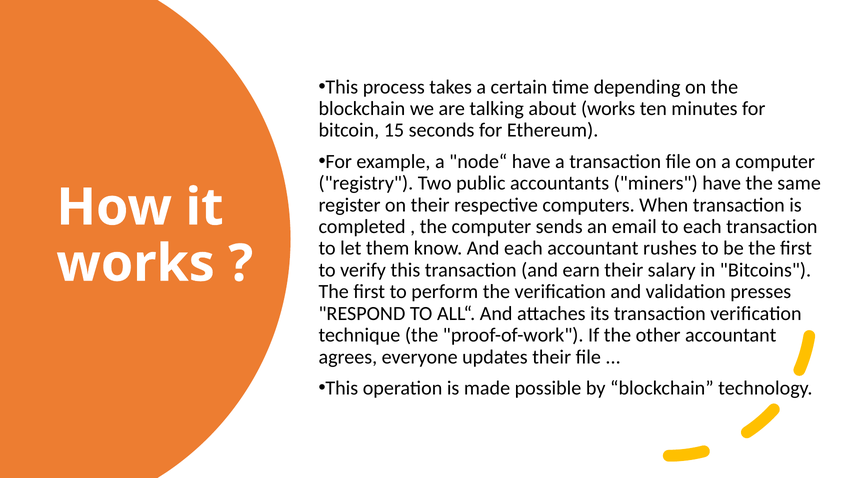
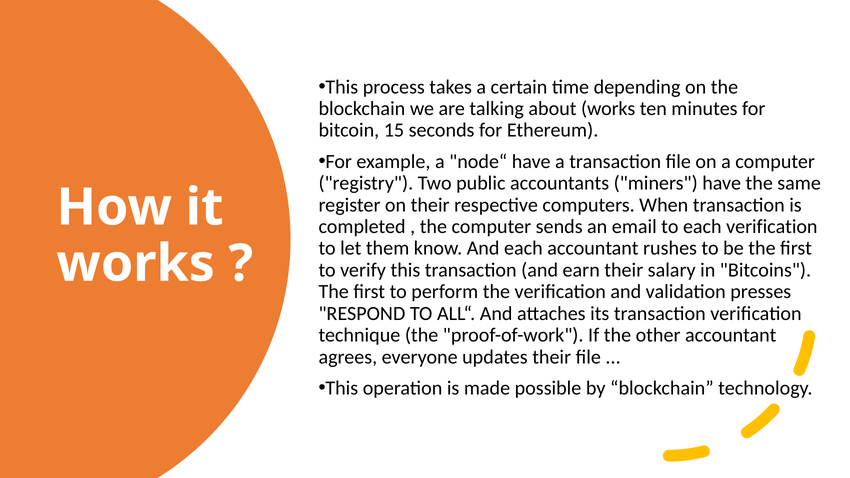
each transaction: transaction -> verification (772, 227)
